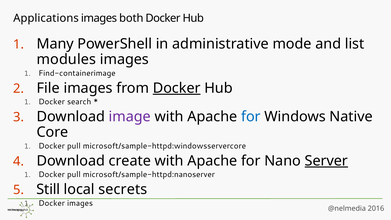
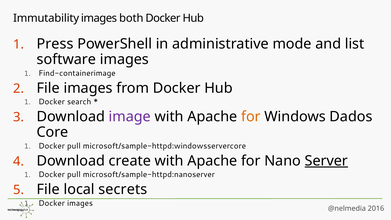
Applications: Applications -> Immutability (46, 18)
Many: Many -> Press (55, 44)
modules: modules -> software (66, 59)
Docker underline: present -> none (177, 88)
for colour: blue -> orange (251, 117)
Native: Native -> Dados (351, 117)
Still: Still -> File (48, 189)
